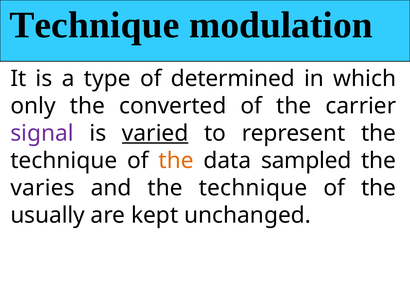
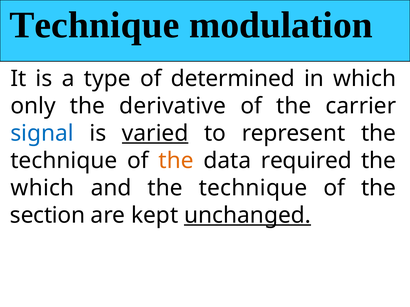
converted: converted -> derivative (173, 106)
signal colour: purple -> blue (42, 134)
sampled: sampled -> required (306, 161)
varies: varies -> which (42, 188)
usually: usually -> section (48, 216)
unchanged underline: none -> present (248, 216)
